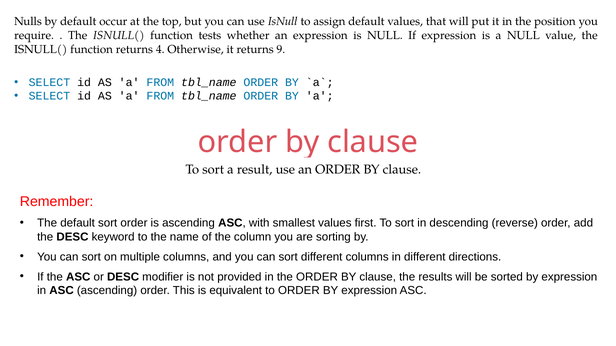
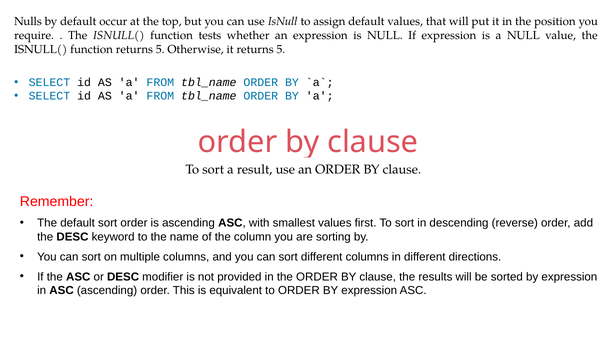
function returns 4: 4 -> 5 (160, 49)
it returns 9: 9 -> 5 (281, 49)
